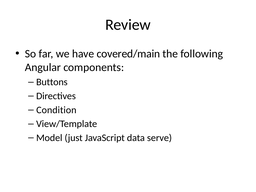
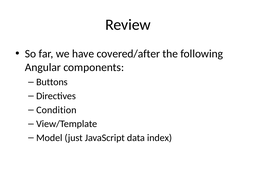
covered/main: covered/main -> covered/after (128, 54)
serve: serve -> index (159, 138)
